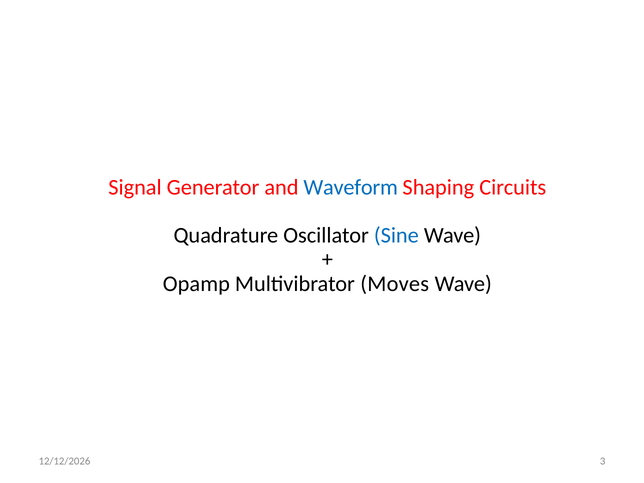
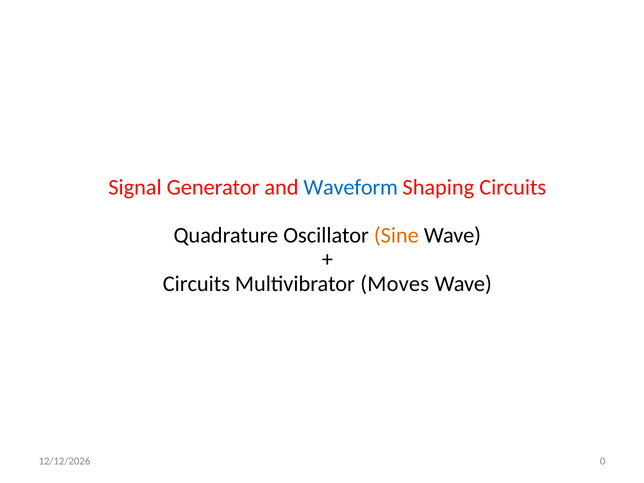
Sine colour: blue -> orange (396, 235)
Opamp: Opamp -> Circuits (196, 284)
3: 3 -> 0 (603, 461)
